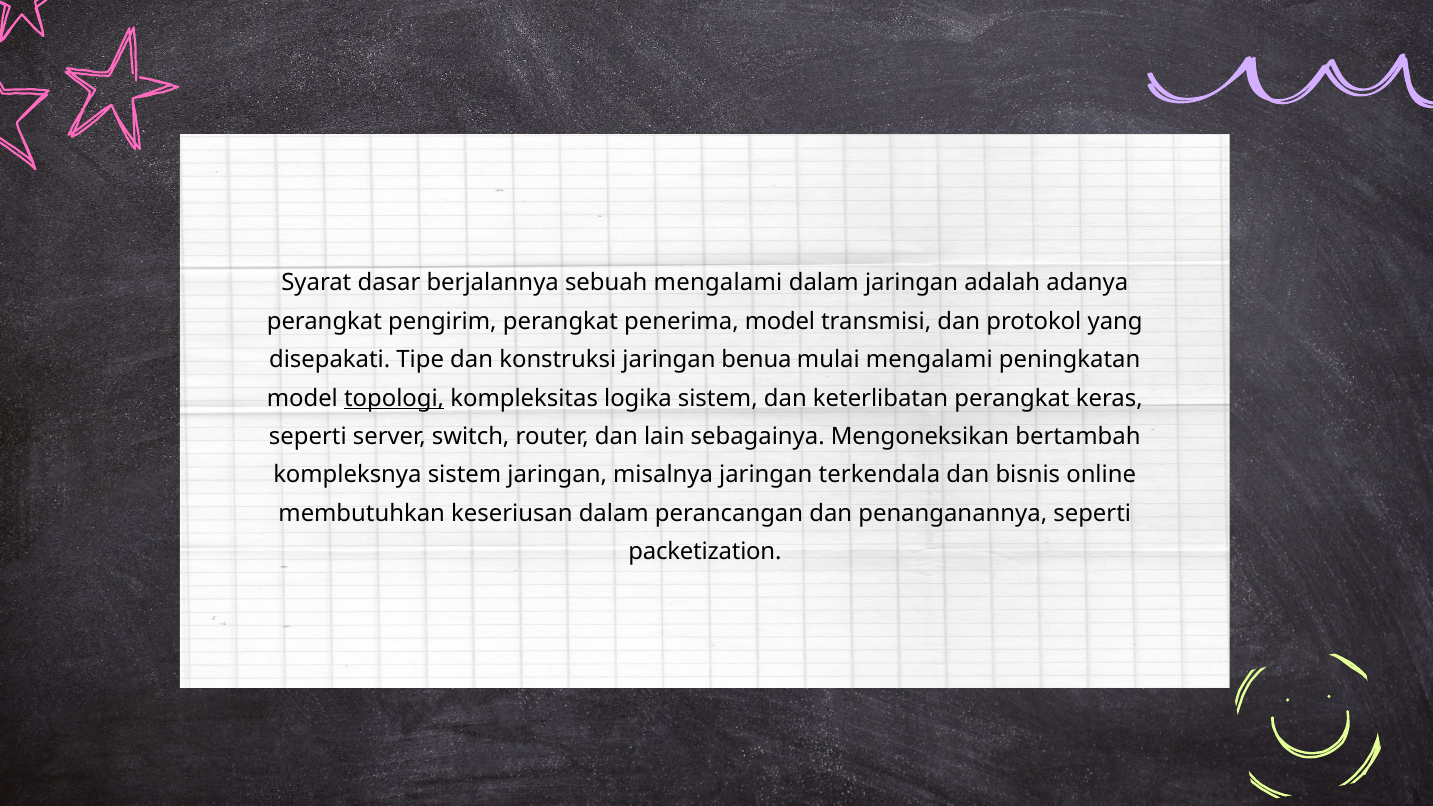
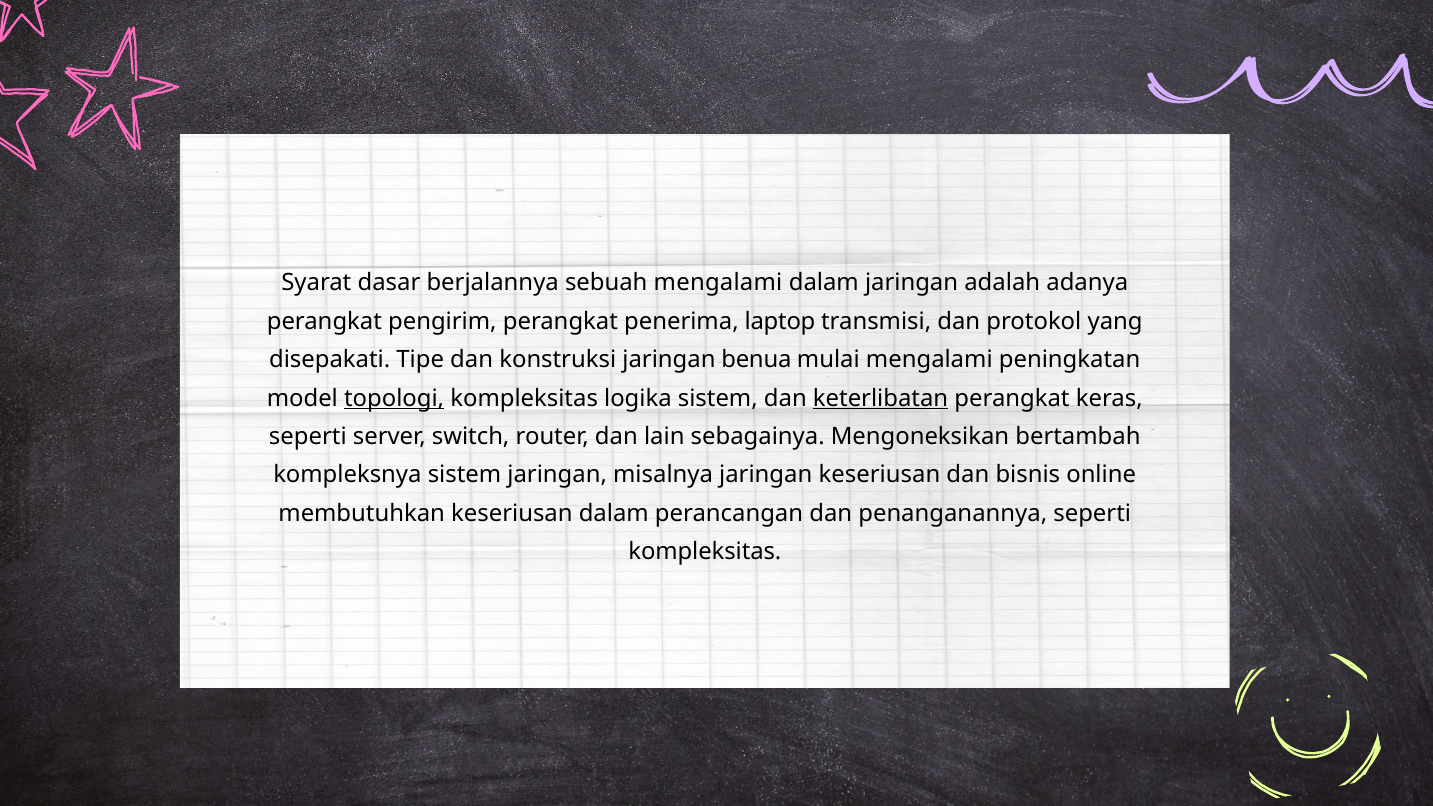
penerima model: model -> laptop (780, 321)
keterlibatan underline: none -> present (881, 398)
jaringan terkendala: terkendala -> keseriusan (879, 475)
packetization: packetization -> kompleksitas (705, 552)
